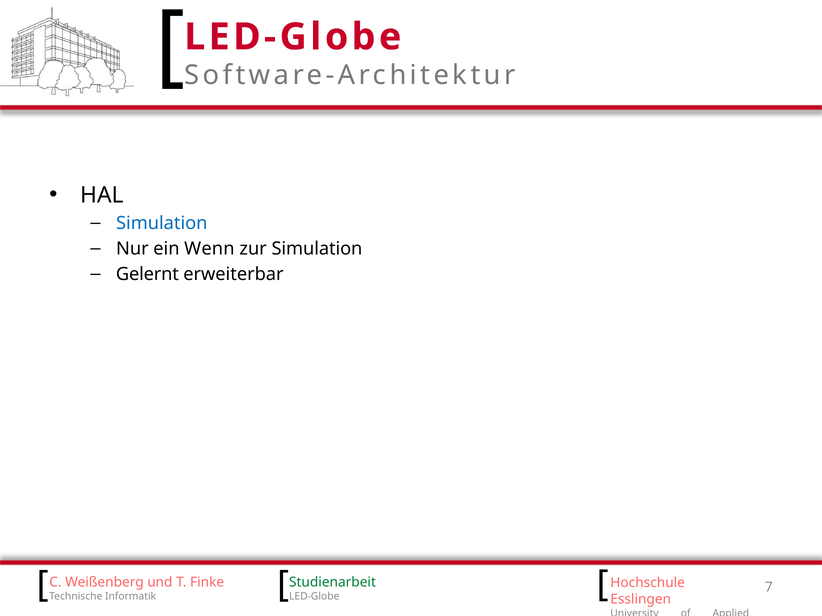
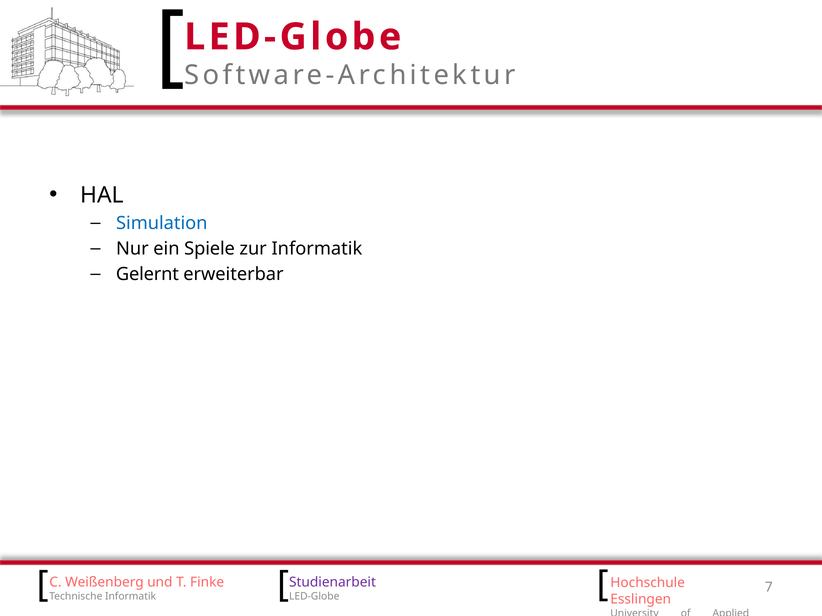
Wenn: Wenn -> Spiele (210, 249)
zur Simulation: Simulation -> Informatik (317, 249)
Studienarbeit colour: green -> purple (333, 583)
